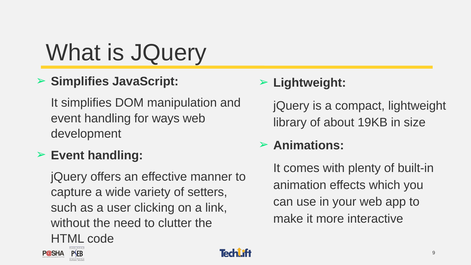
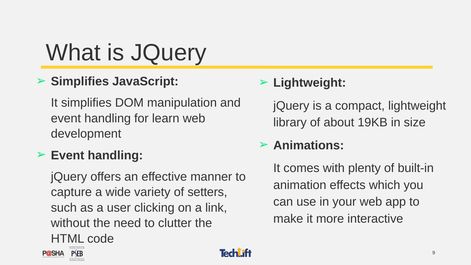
ways: ways -> learn (166, 118)
